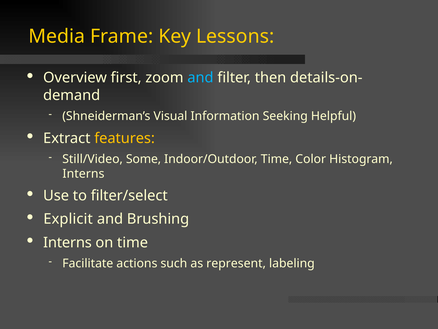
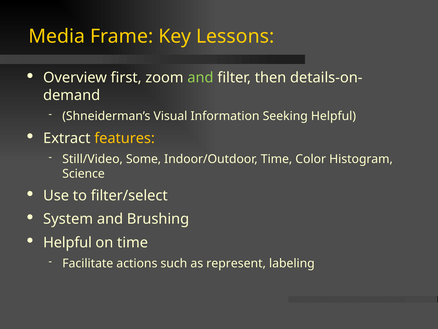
and colour: light blue -> light green (200, 78)
Interns: Interns -> Science (84, 173)
Explicit: Explicit -> System (68, 219)
Interns: Interns -> Helpful (67, 242)
